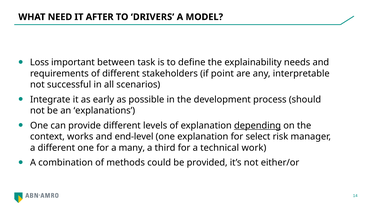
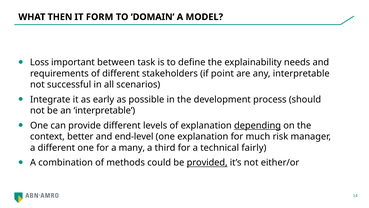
NEED: NEED -> THEN (60, 17)
AFTER: AFTER -> FORM (100, 17)
DRIVERS: DRIVERS -> DOMAIN (153, 17)
an explanations: explanations -> interpretable (104, 110)
works: works -> better (80, 136)
select: select -> much (258, 136)
work: work -> fairly (254, 147)
provided underline: none -> present (207, 162)
